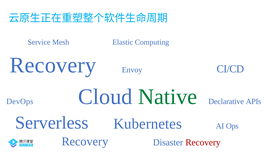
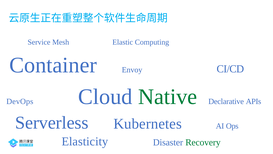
Recovery: Recovery -> Container (53, 65)
Recovery: Recovery -> Elasticity (85, 141)
Recovery colour: red -> green (203, 142)
